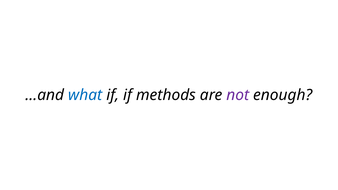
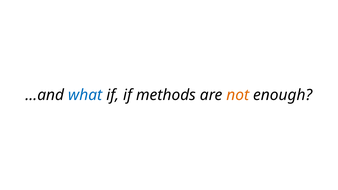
not colour: purple -> orange (238, 95)
